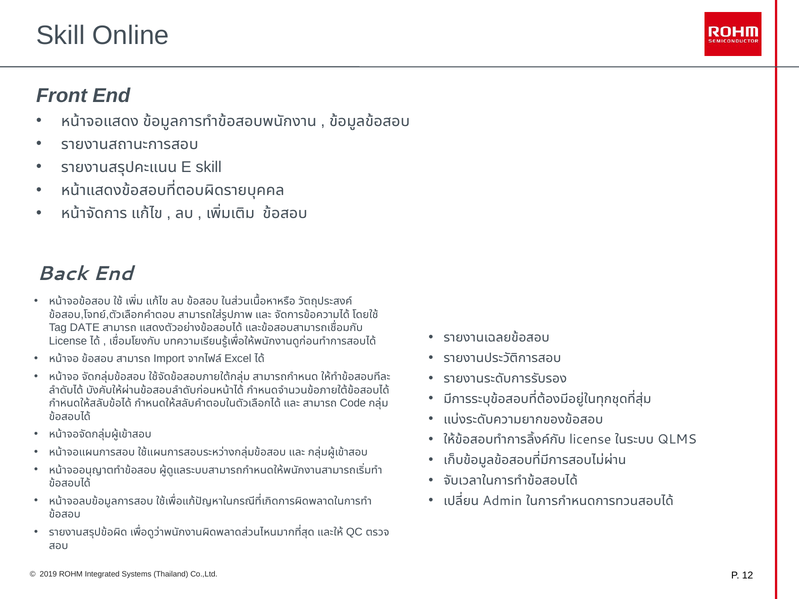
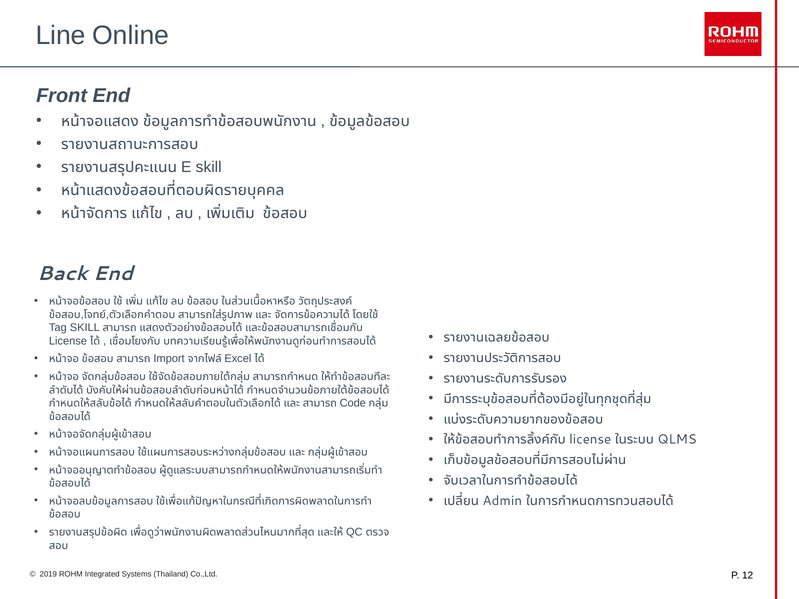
Skill: Skill -> Line (61, 35)
Tag DATE: DATE -> SKILL (85, 328)
